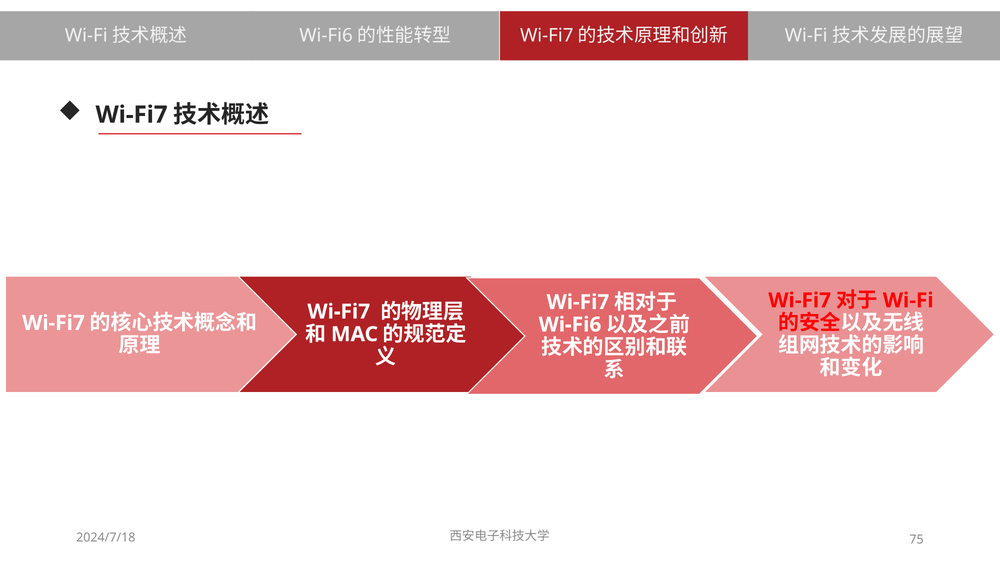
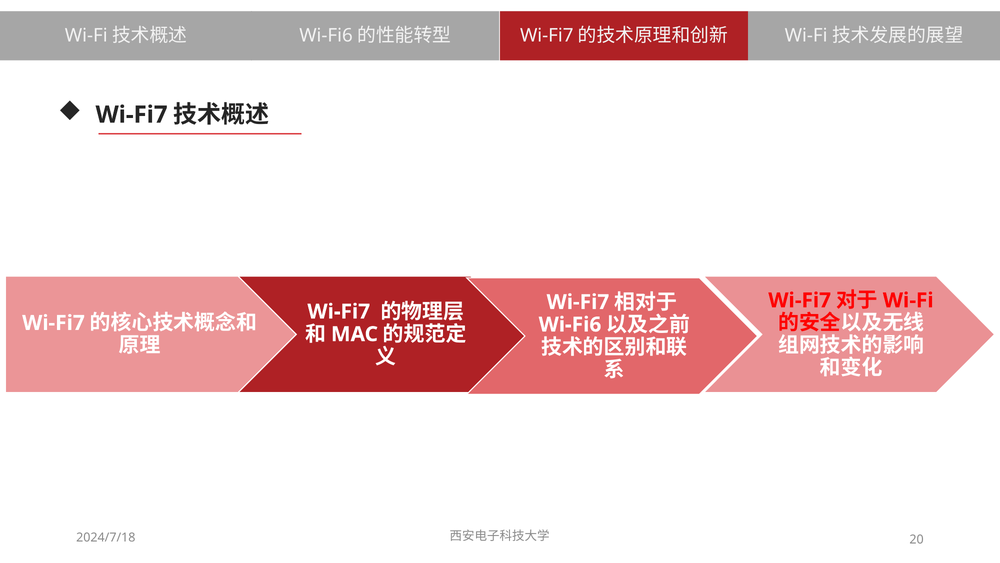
75: 75 -> 20 (917, 539)
